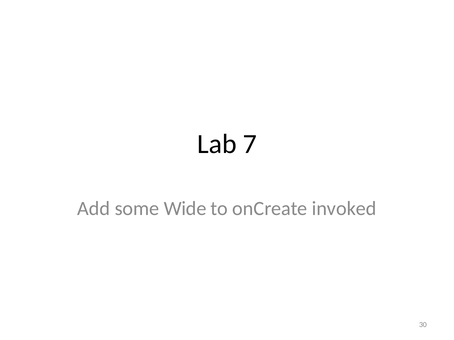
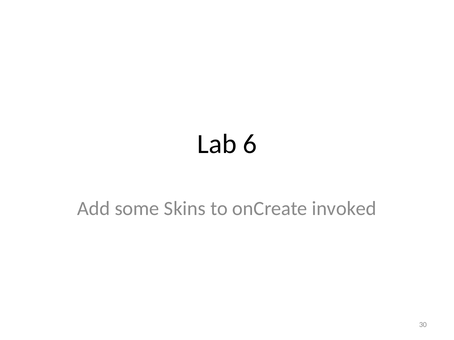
7: 7 -> 6 (250, 144)
Wide: Wide -> Skins (185, 209)
